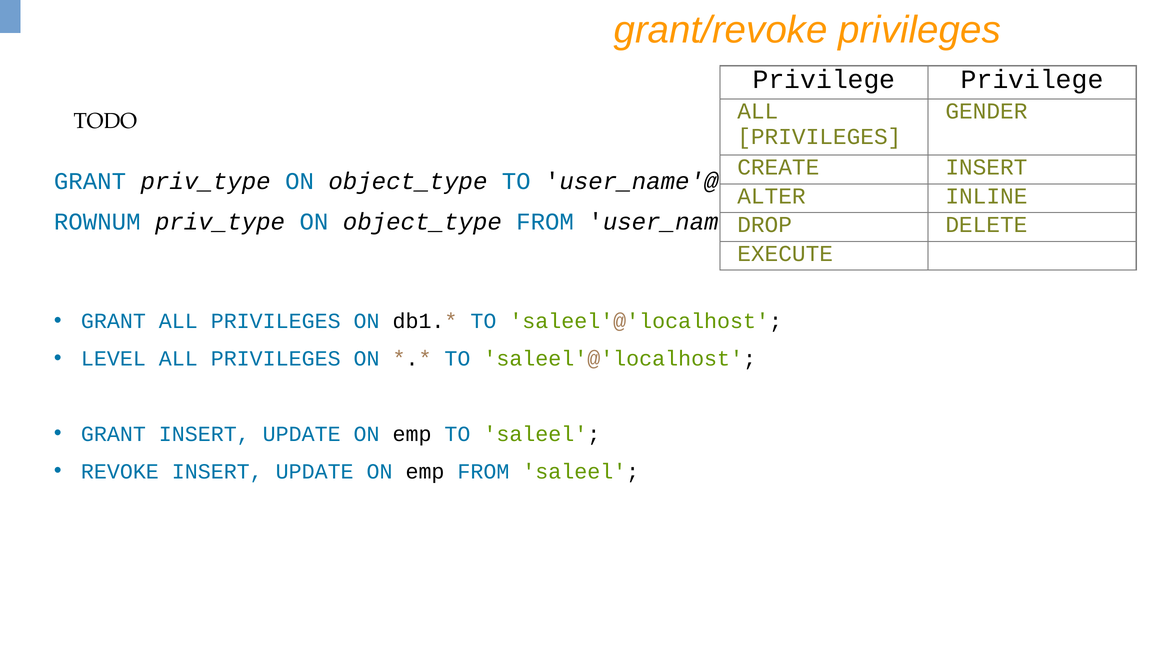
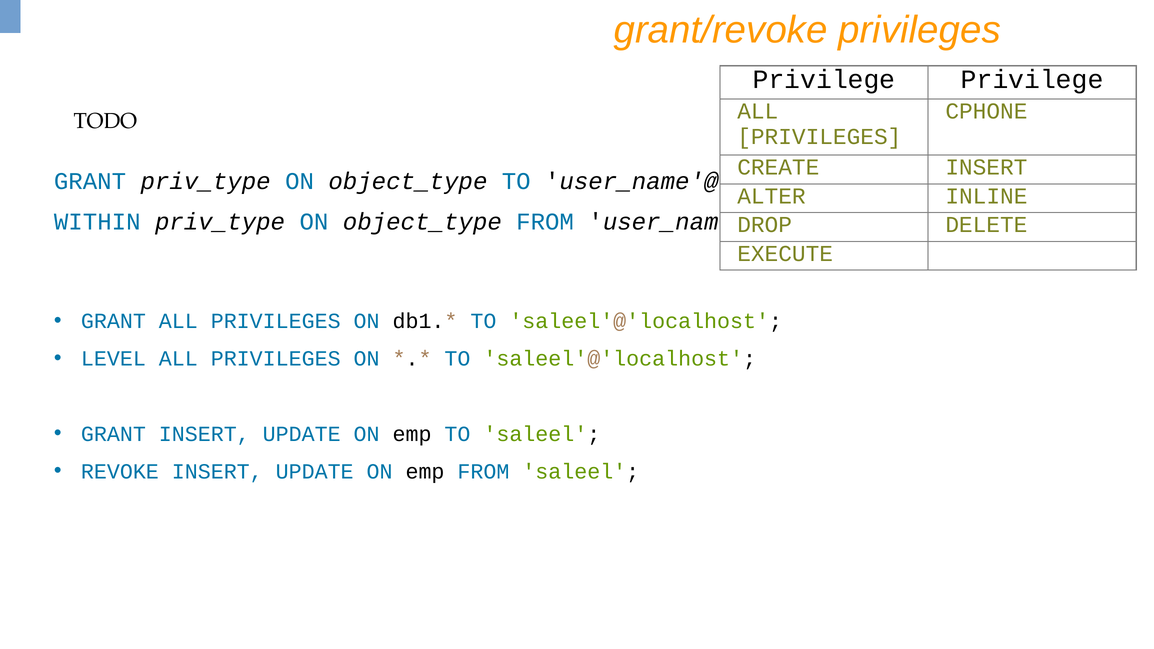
GENDER: GENDER -> CPHONE (986, 111)
ROWNUM: ROWNUM -> WITHIN (97, 222)
